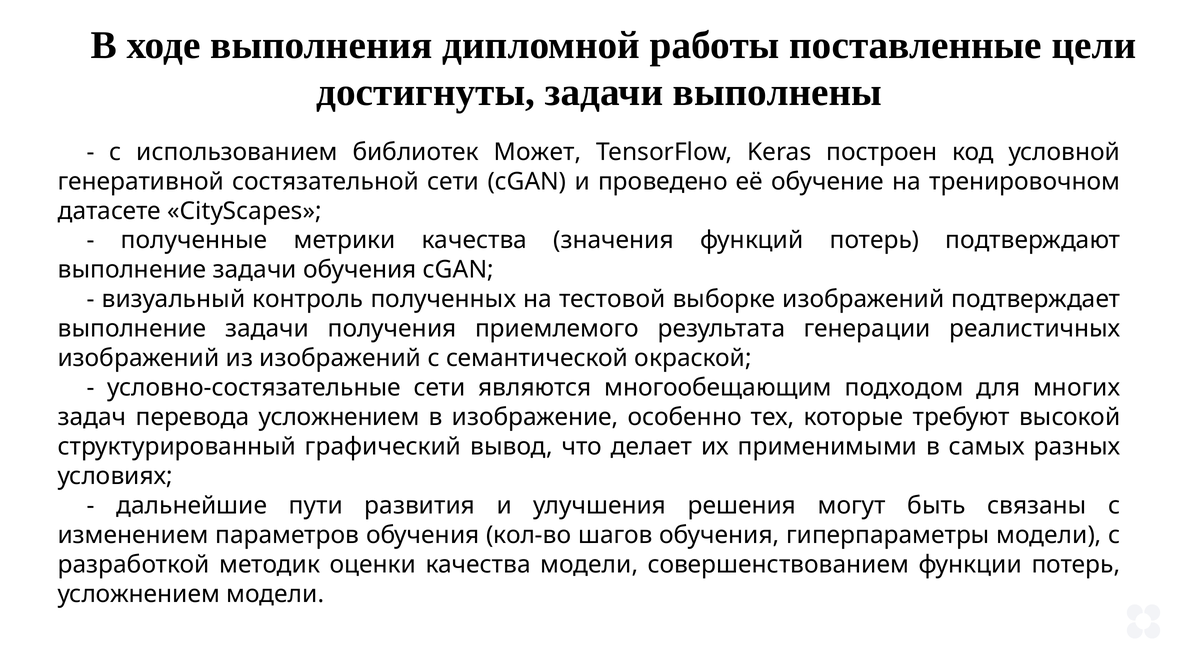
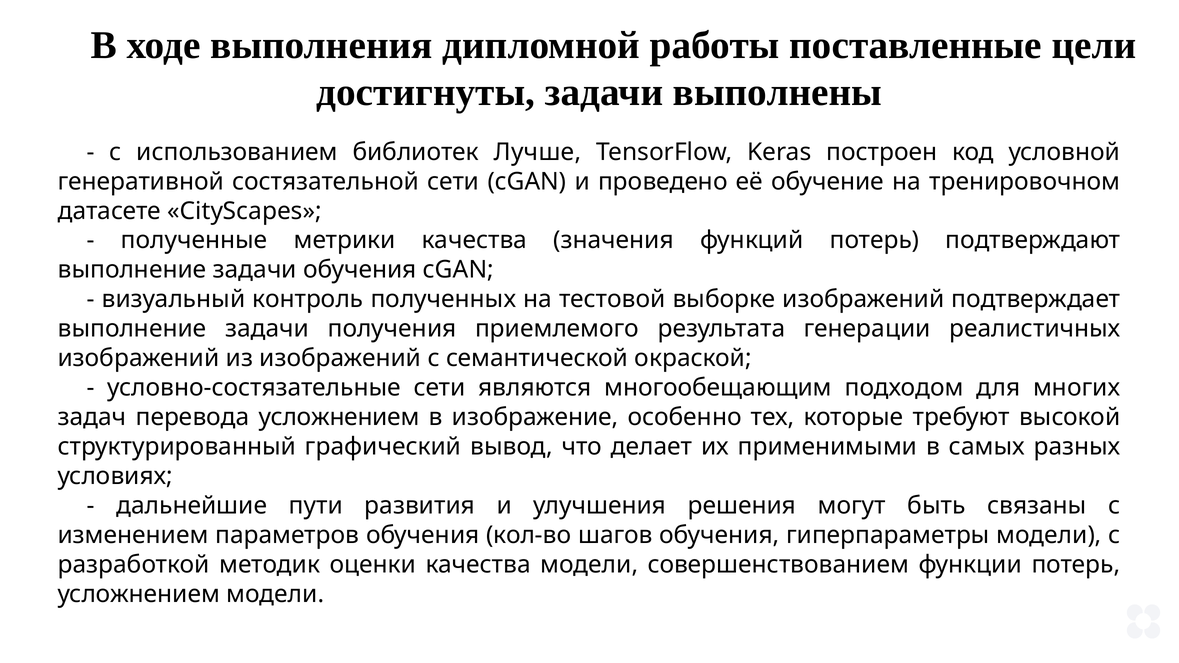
Может: Может -> Лучше (537, 152)
